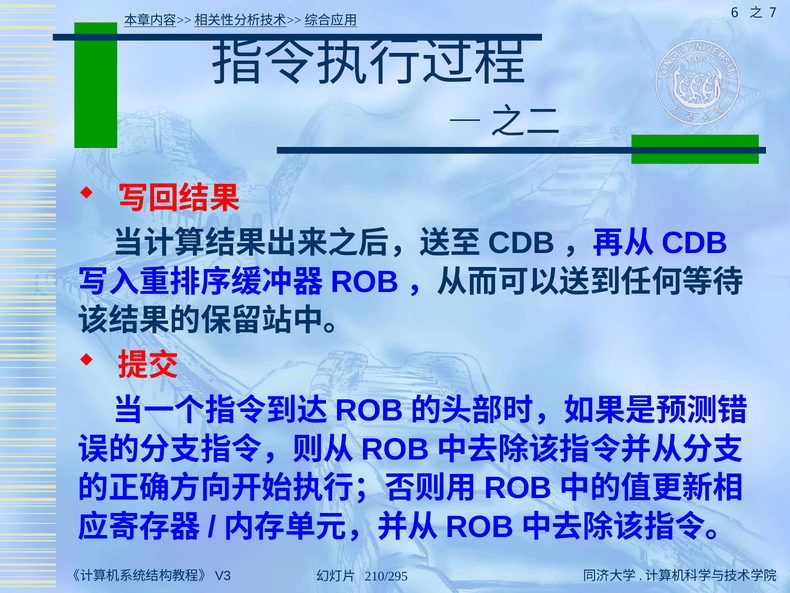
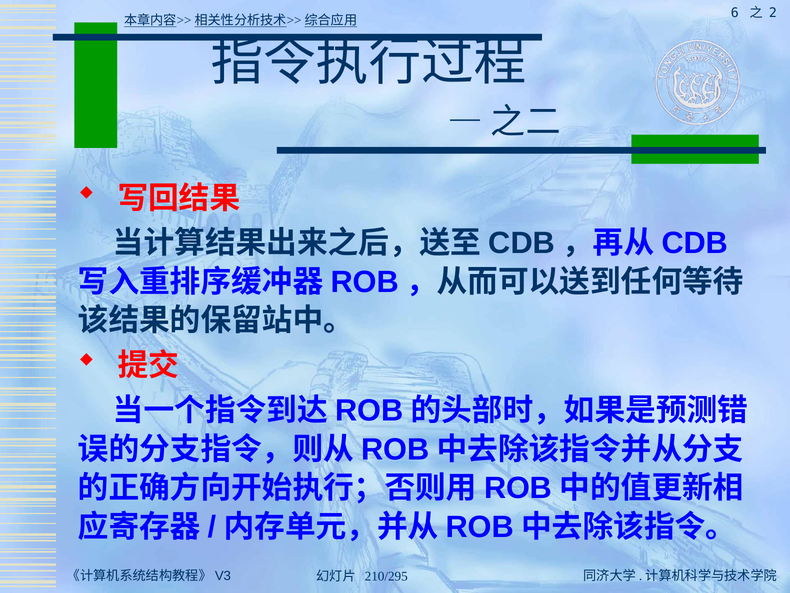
7: 7 -> 2 (773, 13)
